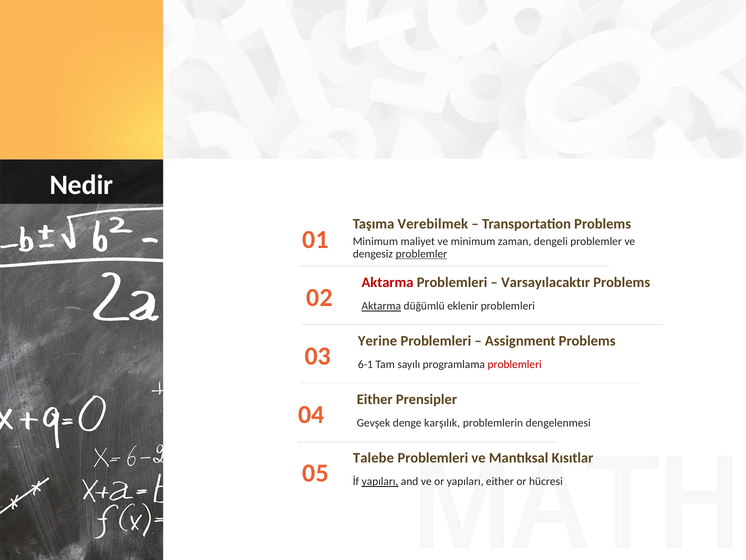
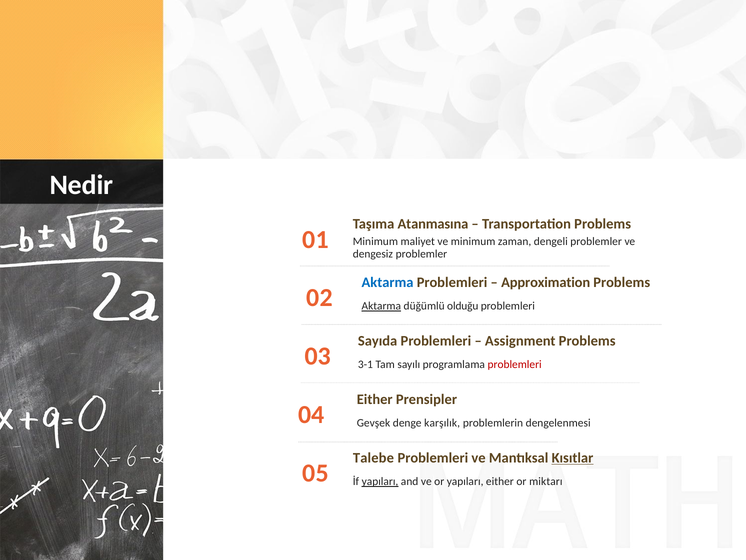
Verebilmek: Verebilmek -> Atanmasına (433, 224)
problemler underline: present -> none (421, 254)
Aktarma colour: red -> blue (388, 282)
Varsayılacaktır: Varsayılacaktır -> Approximation (546, 282)
eklenir: eklenir -> olduğu (463, 306)
Yerine: Yerine -> Sayıda (378, 341)
6-1: 6-1 -> 3-1 (365, 364)
Kısıtlar underline: none -> present (572, 458)
hücresi: hücresi -> miktarı (546, 481)
